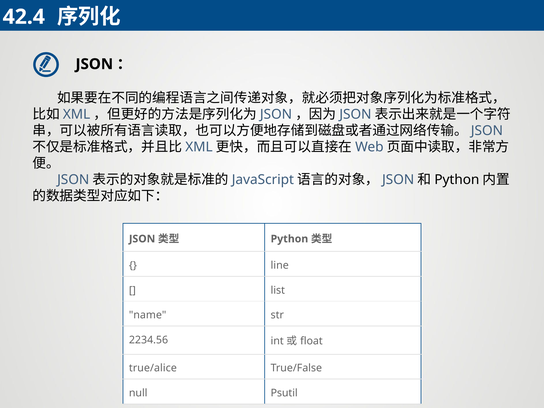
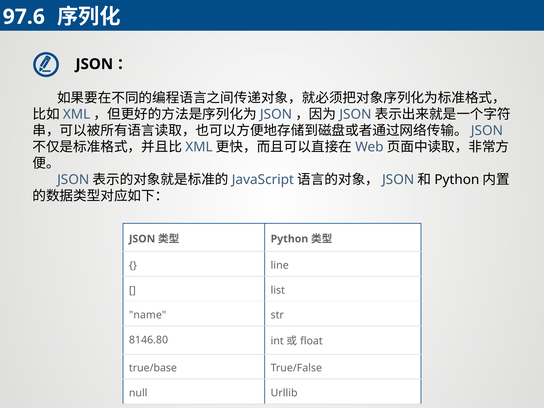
42.4: 42.4 -> 97.6 (24, 17)
2234.56: 2234.56 -> 8146.80 (149, 340)
true/alice: true/alice -> true/base (153, 368)
Psutil: Psutil -> Urllib (284, 393)
